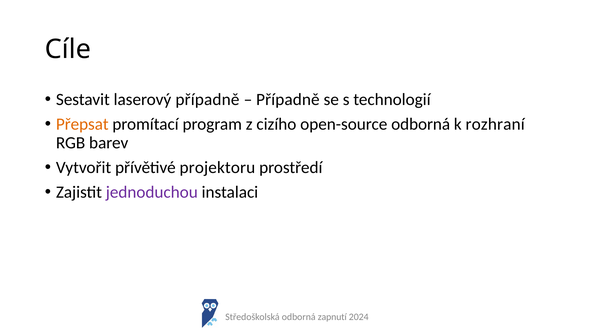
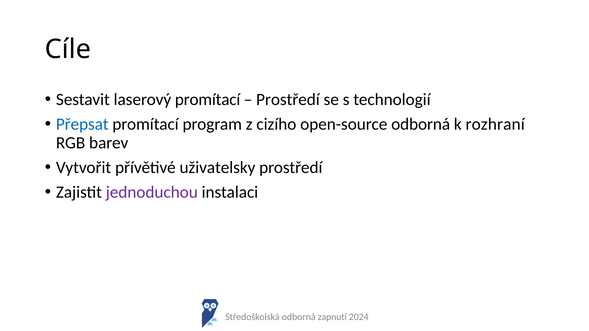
laserový případně: případně -> promítací (208, 100)
Případně: Případně -> Prostředí (288, 100)
Přepsat colour: orange -> blue (82, 124)
projektoru: projektoru -> uživatelsky (217, 168)
